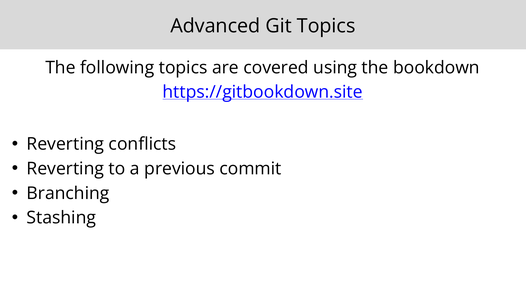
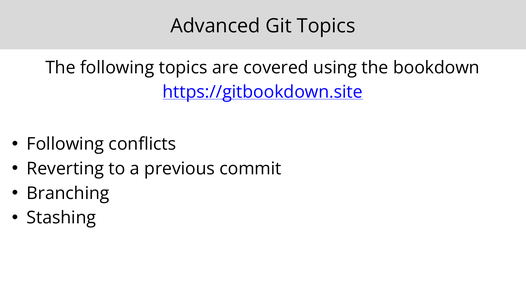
Reverting: Reverting -> Following (65, 144)
